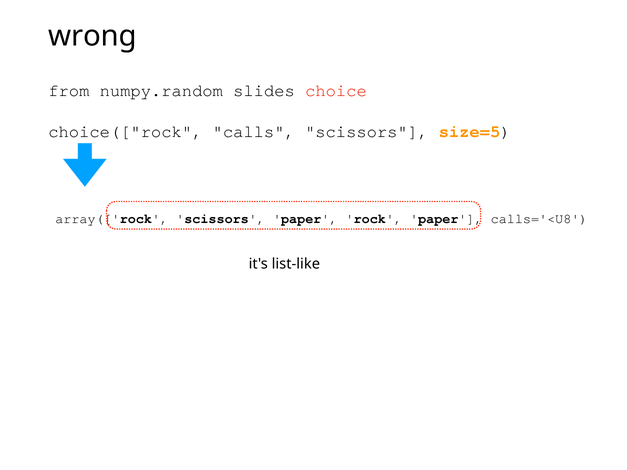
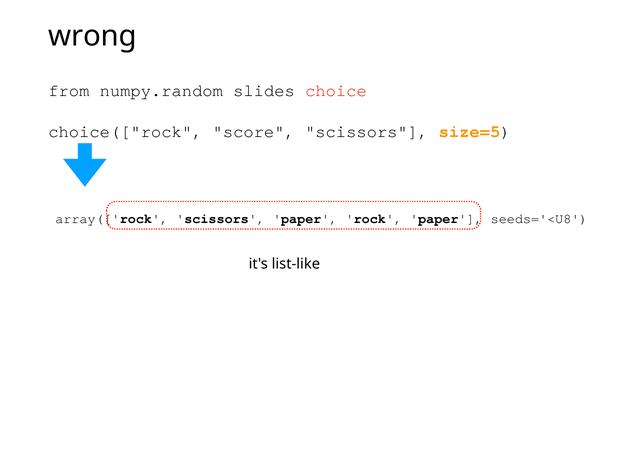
calls: calls -> score (254, 132)
calls='<U8: calls='<U8 -> seeds='<U8 (539, 219)
